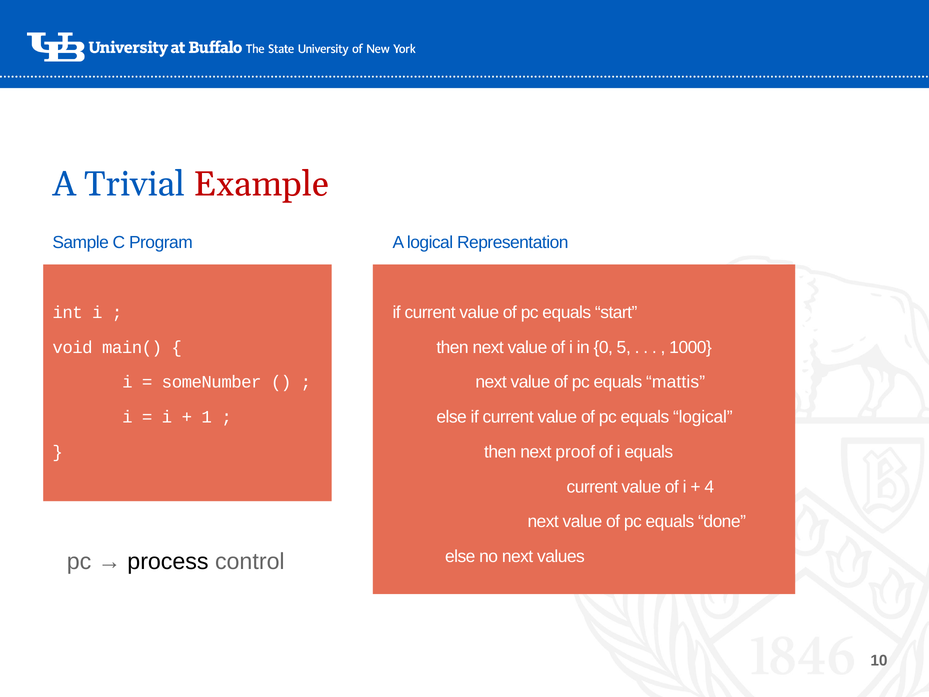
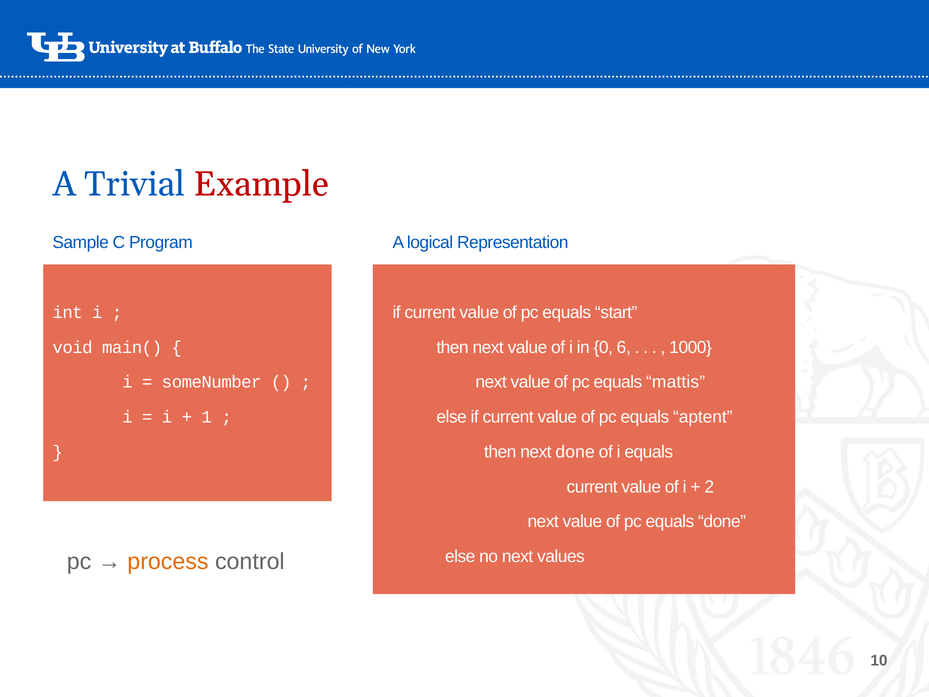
5: 5 -> 6 (624, 347)
equals logical: logical -> aptent (703, 417)
next proof: proof -> done (575, 452)
4: 4 -> 2 (709, 487)
process colour: black -> orange (168, 561)
